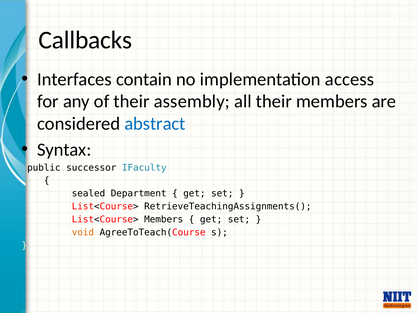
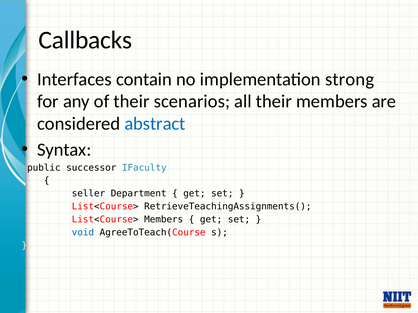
access: access -> strong (350, 79)
assembly: assembly -> scenarios (192, 102)
sealed: sealed -> seller (88, 194)
void colour: orange -> blue (83, 233)
